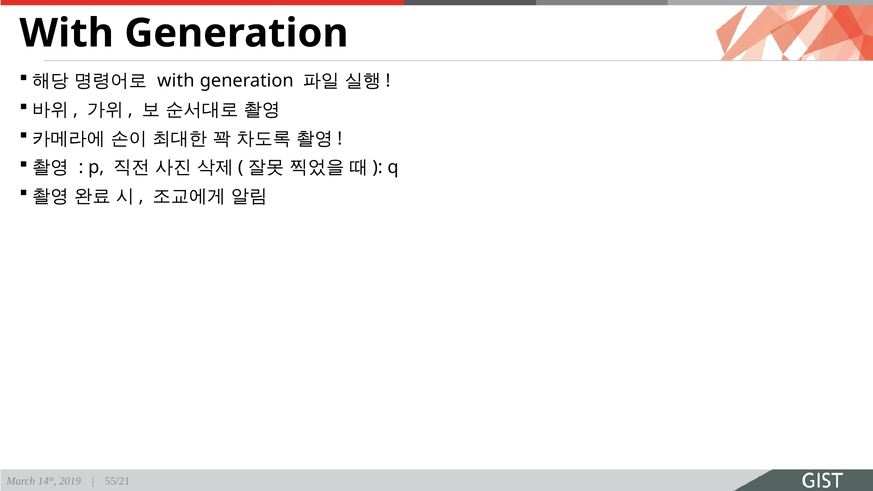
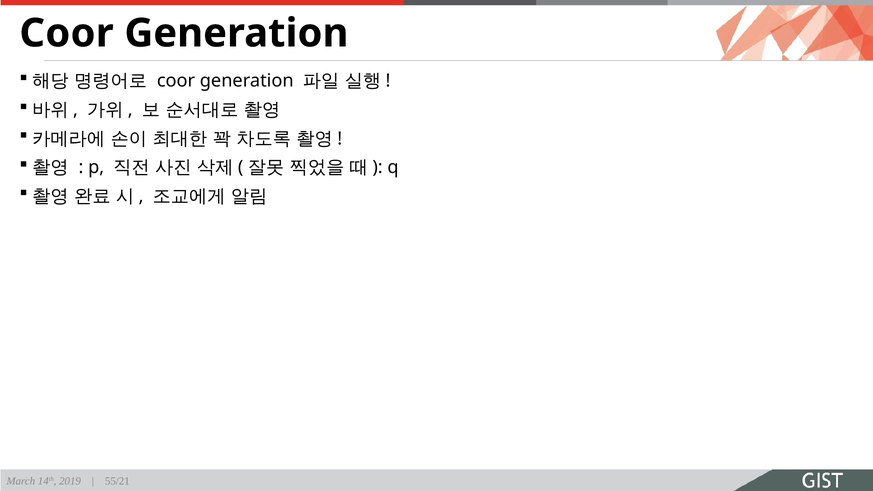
With: With -> Coor (67, 33)
with: with -> coor (176, 81)
